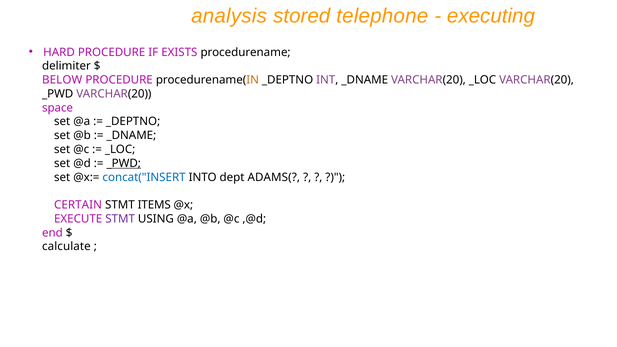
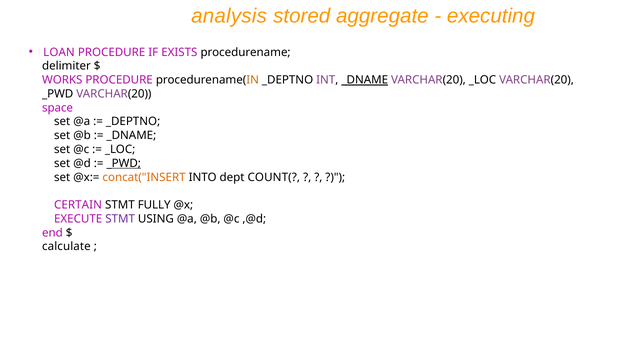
telephone: telephone -> aggregate (382, 16)
HARD: HARD -> LOAN (59, 52)
BELOW: BELOW -> WORKS (62, 80)
_DNAME underline: none -> present (365, 80)
concat("INSERT colour: blue -> orange (144, 177)
ADAMS(: ADAMS( -> COUNT( (274, 177)
ITEMS: ITEMS -> FULLY (154, 205)
